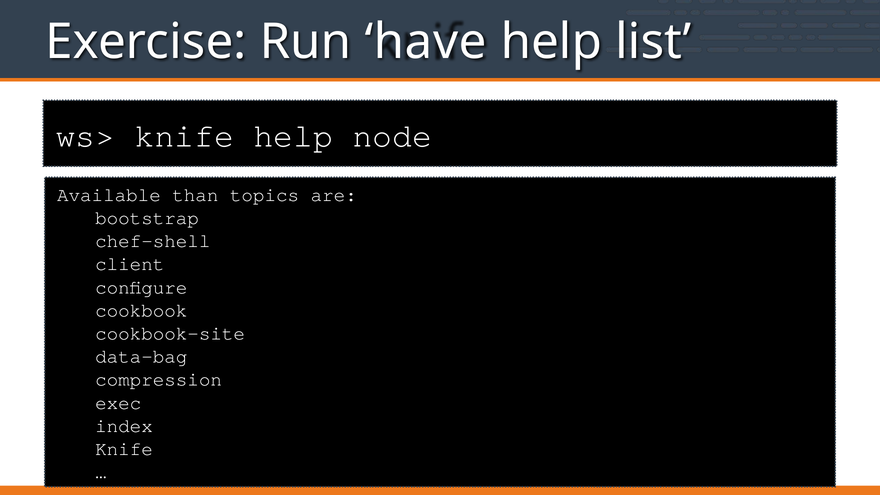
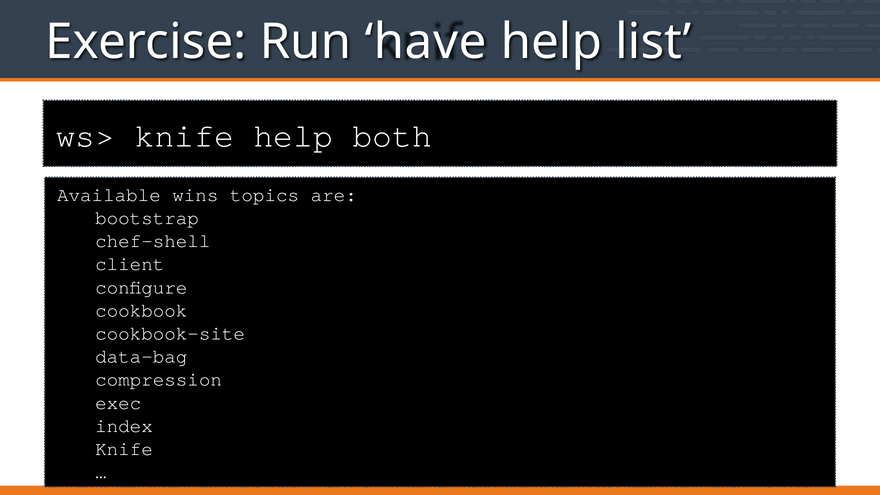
node: node -> both (392, 136)
than: than -> wins (195, 195)
